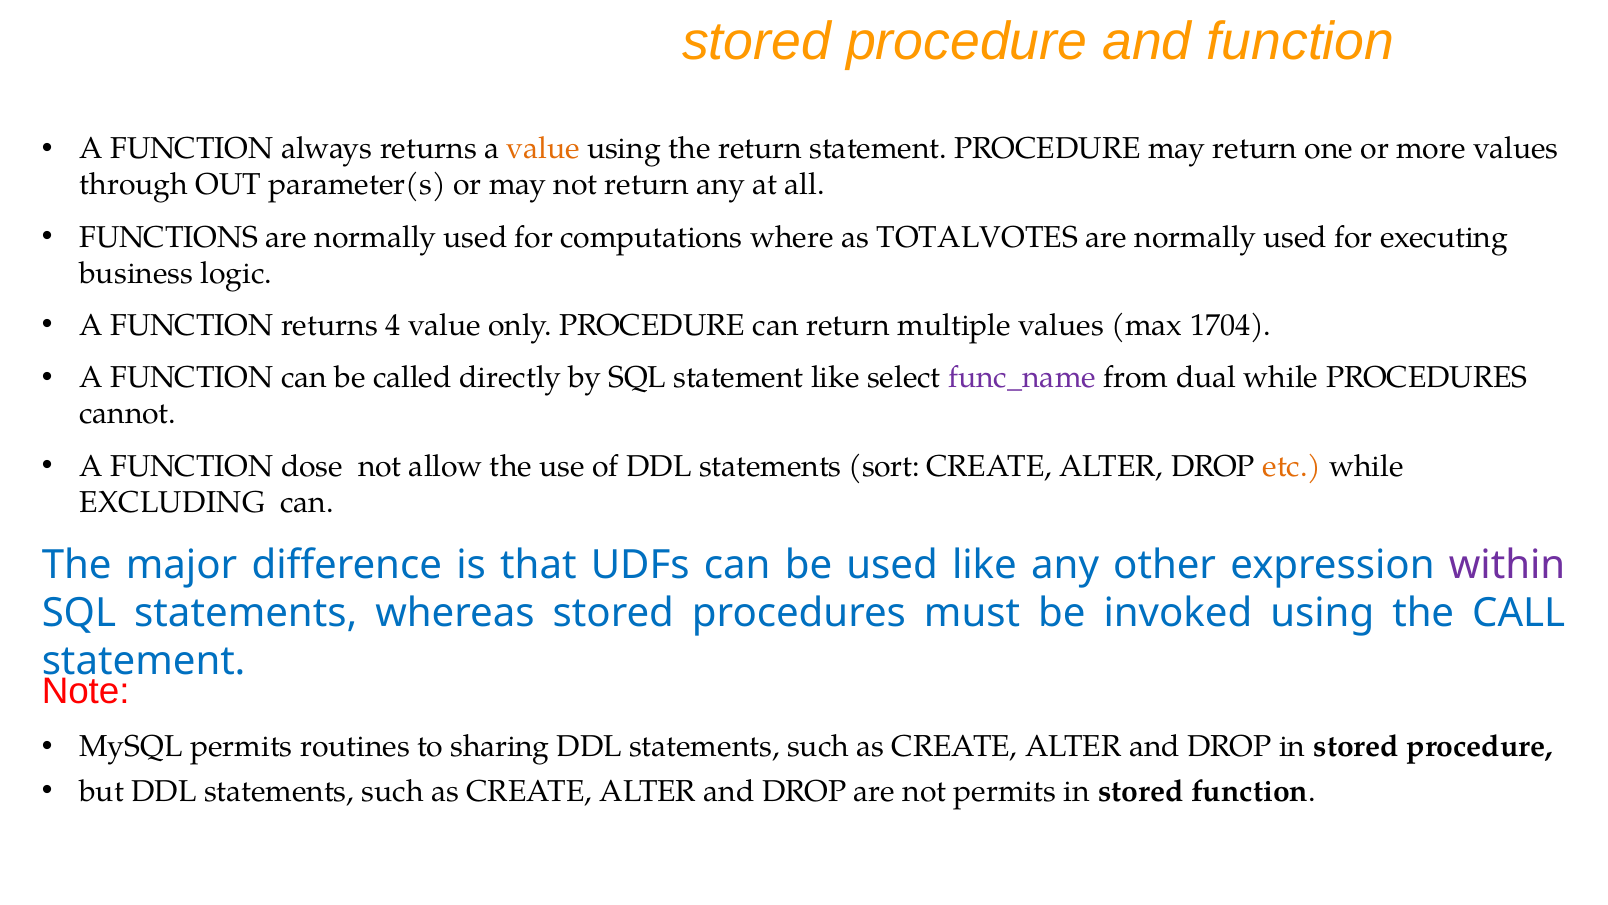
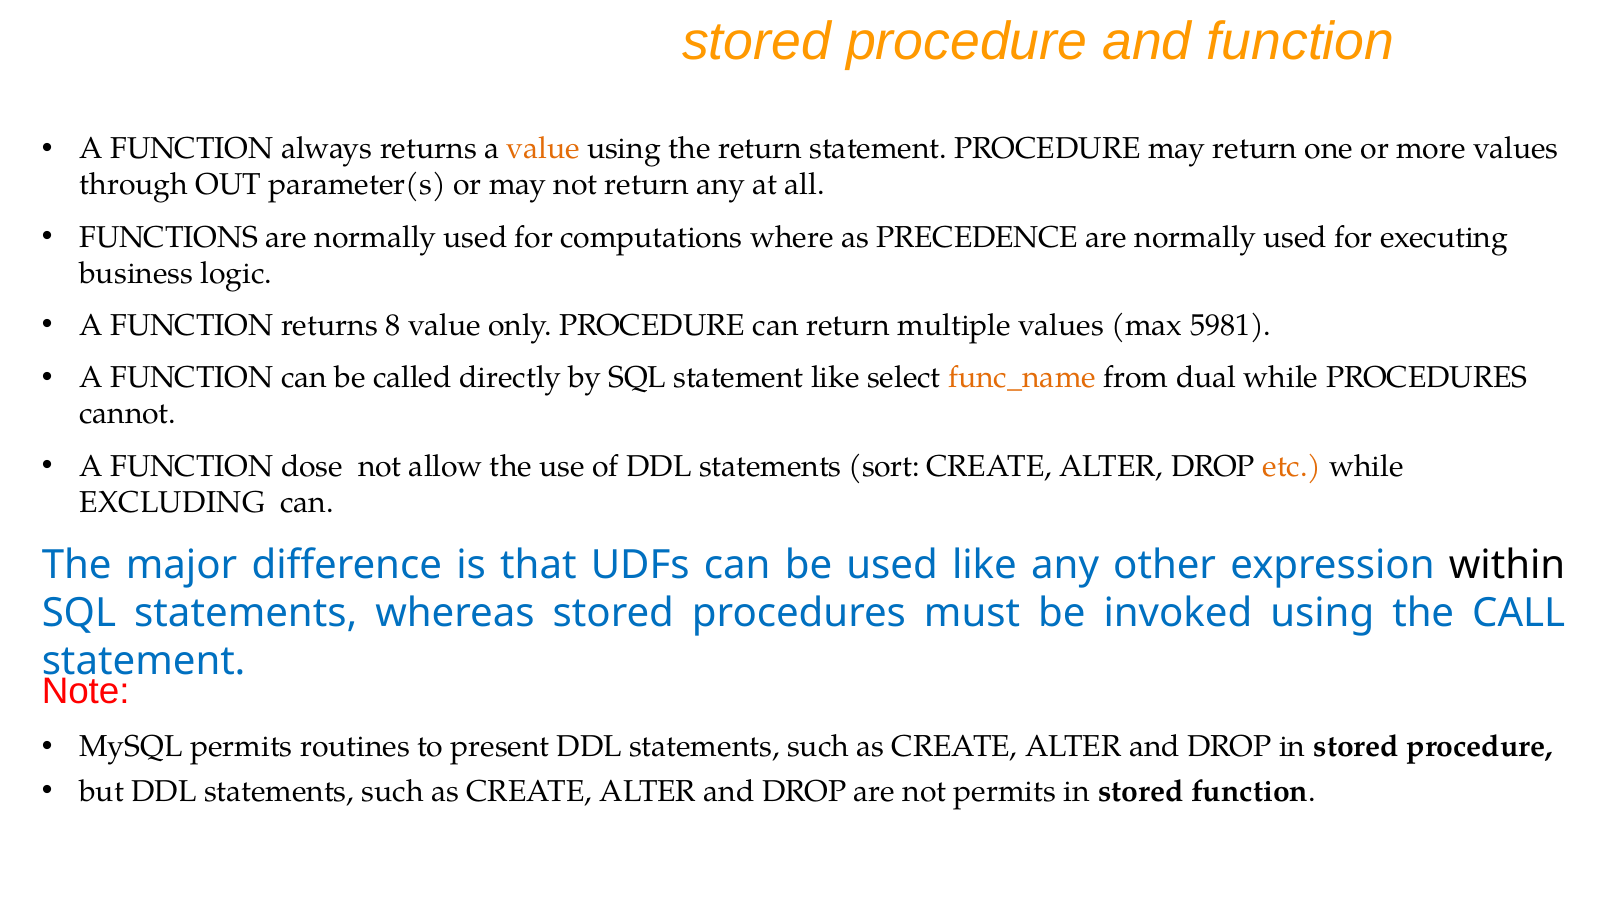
TOTALVOTES: TOTALVOTES -> PRECEDENCE (977, 237)
4: 4 -> 8 (393, 325)
1704: 1704 -> 5981 (1231, 325)
func_name colour: purple -> orange (1022, 378)
within colour: purple -> black (1507, 565)
sharing: sharing -> present (500, 747)
